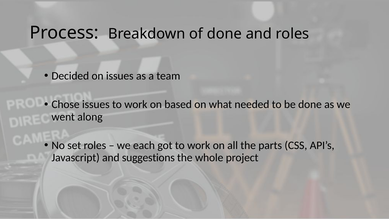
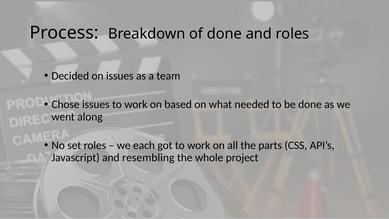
suggestions: suggestions -> resembling (148, 157)
